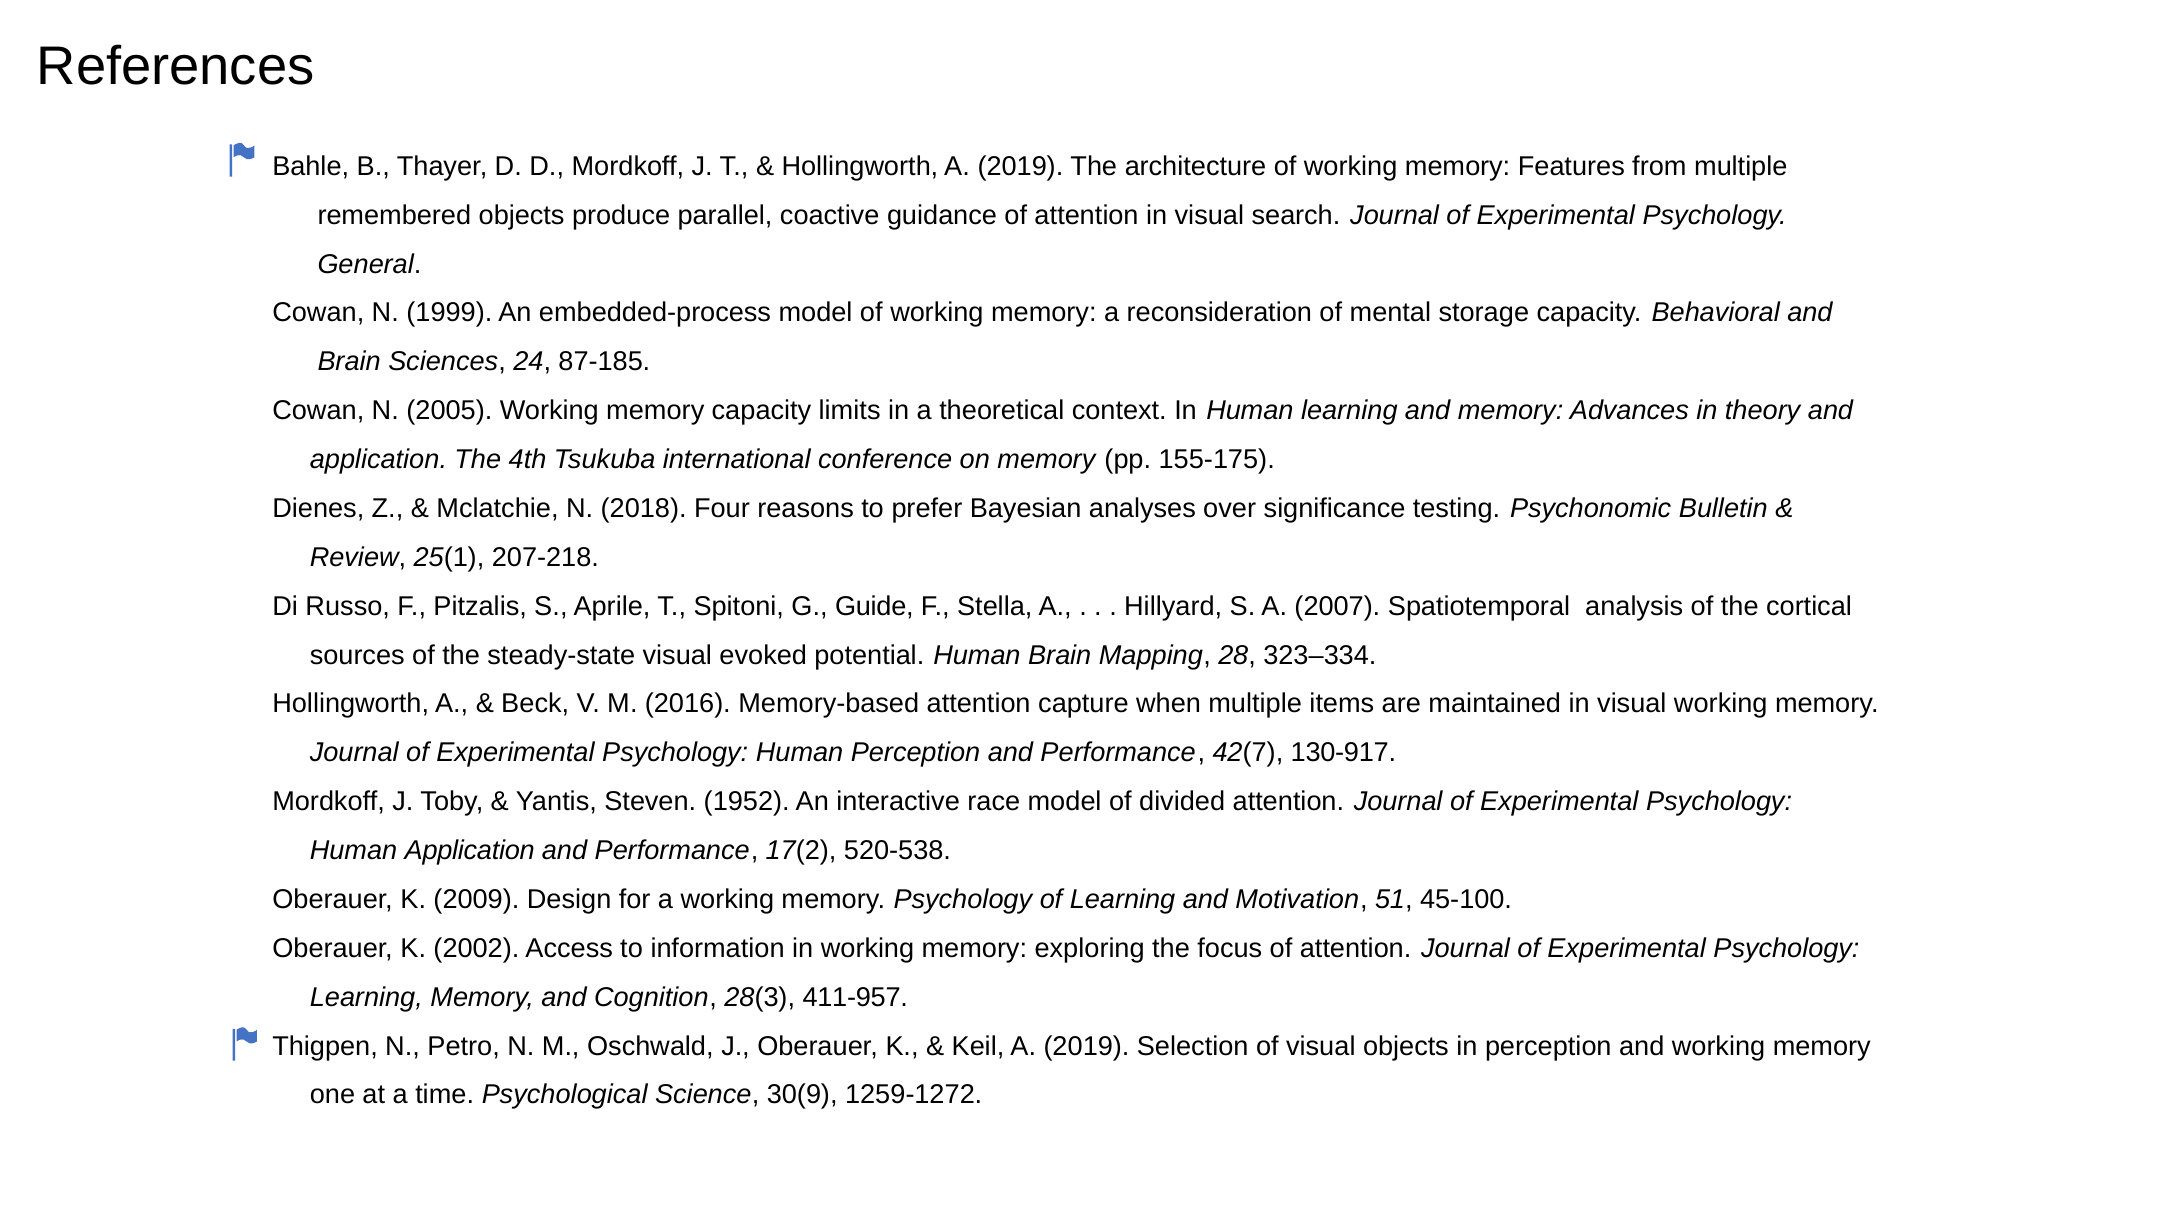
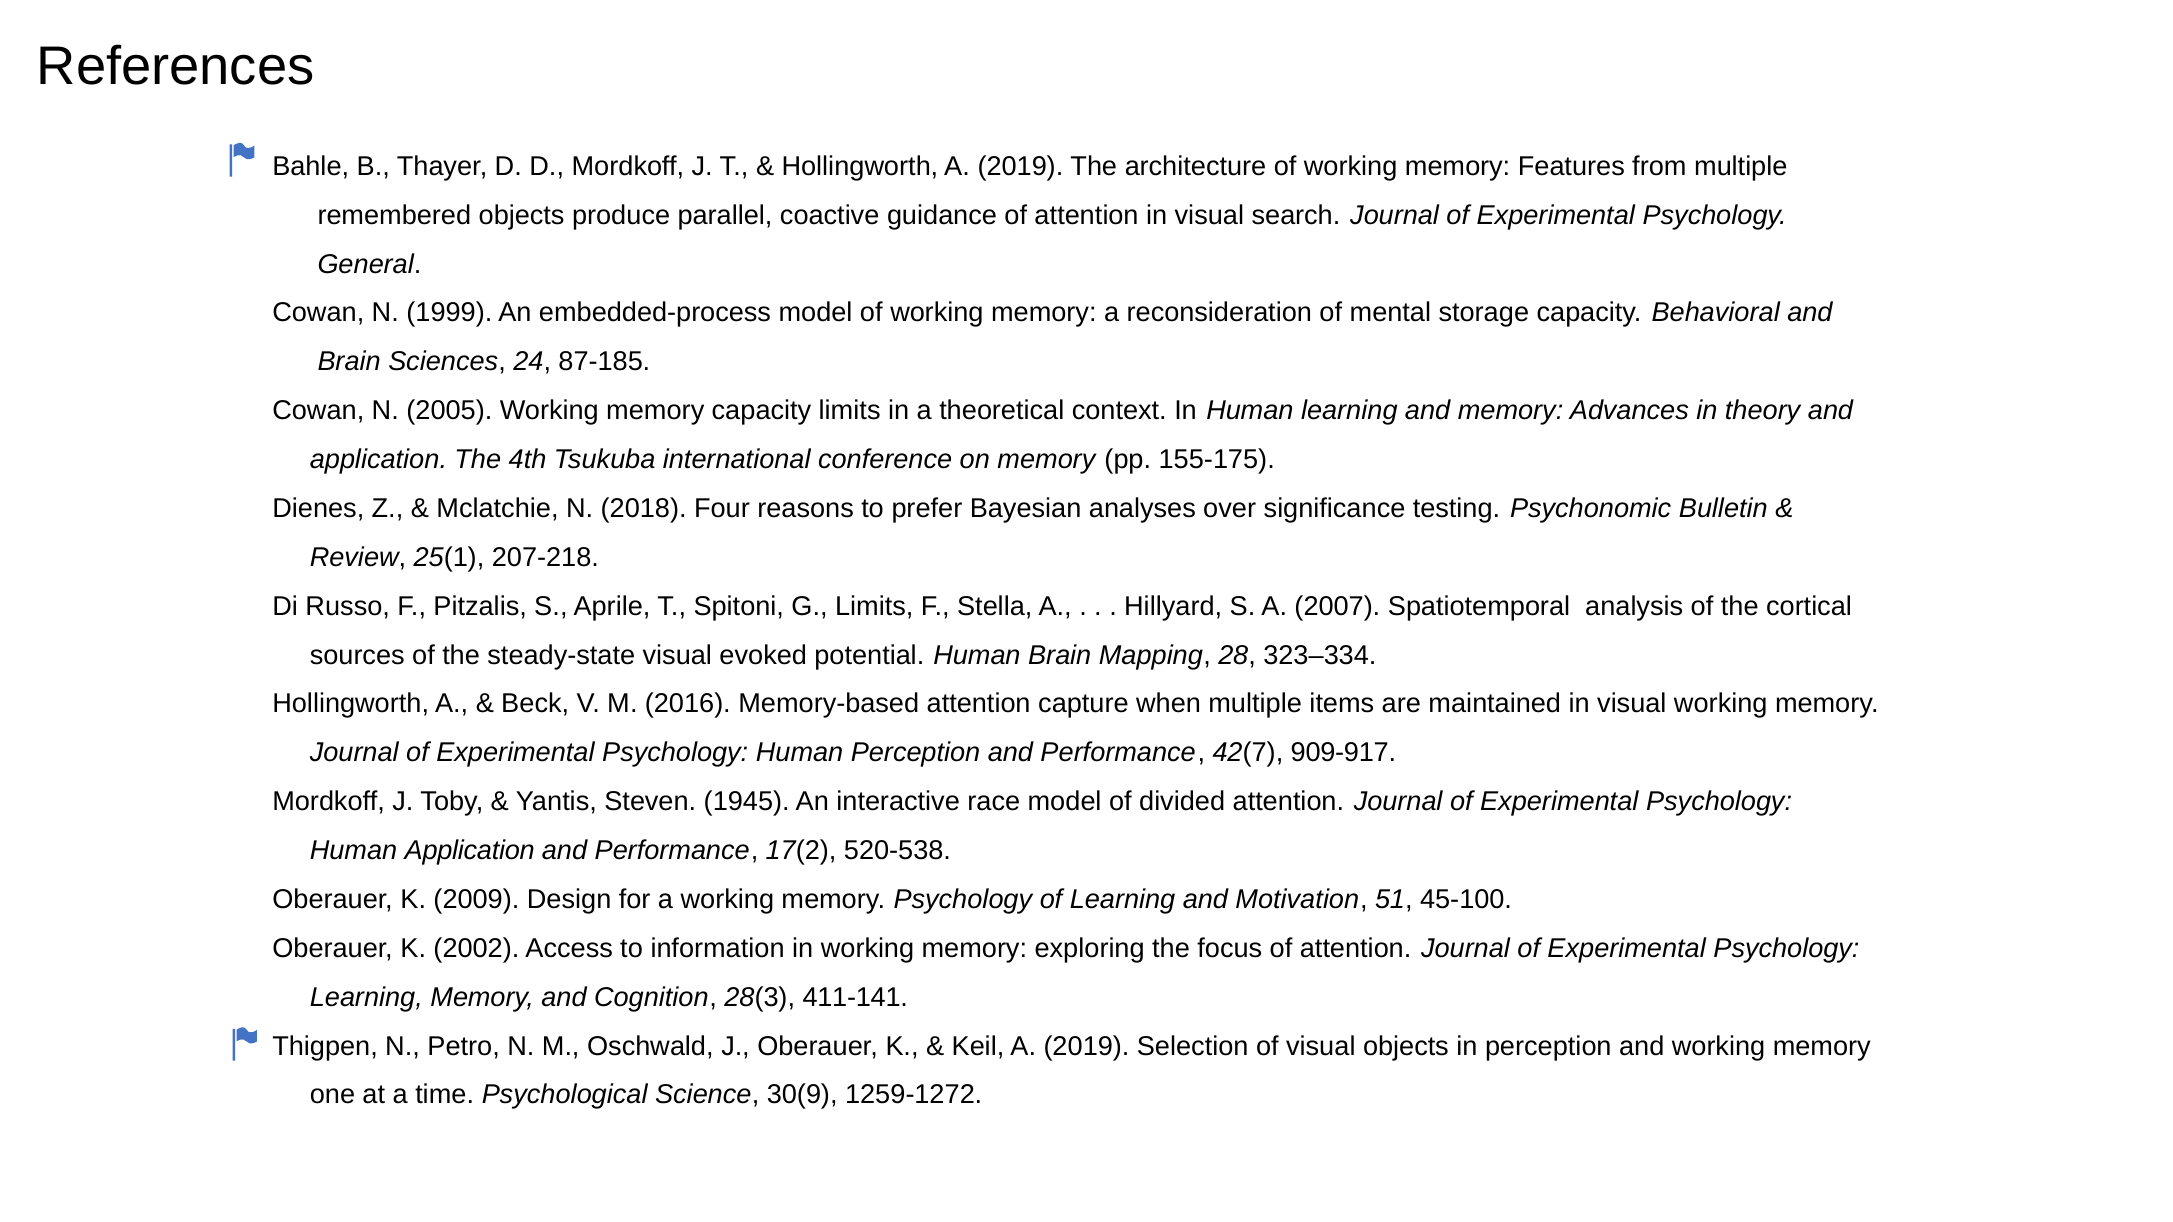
G Guide: Guide -> Limits (874, 606)
130-917: 130-917 -> 909-917 (1343, 753)
1952: 1952 -> 1945 (747, 802)
411-957: 411-957 -> 411-141 (855, 998)
